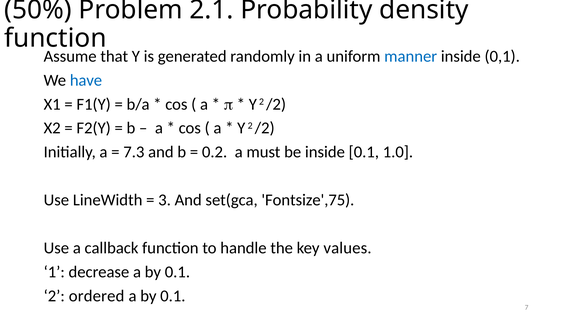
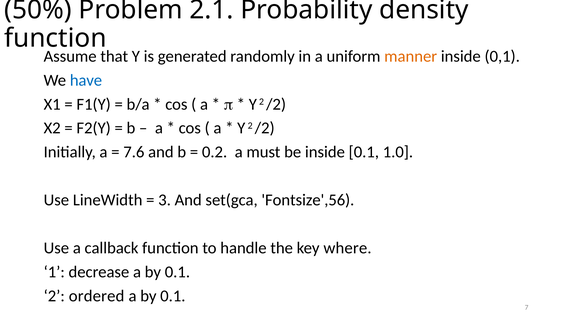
manner colour: blue -> orange (411, 56)
7.3: 7.3 -> 7.6 (134, 152)
Fontsize',75: Fontsize',75 -> Fontsize',56 (308, 200)
values: values -> where (348, 248)
